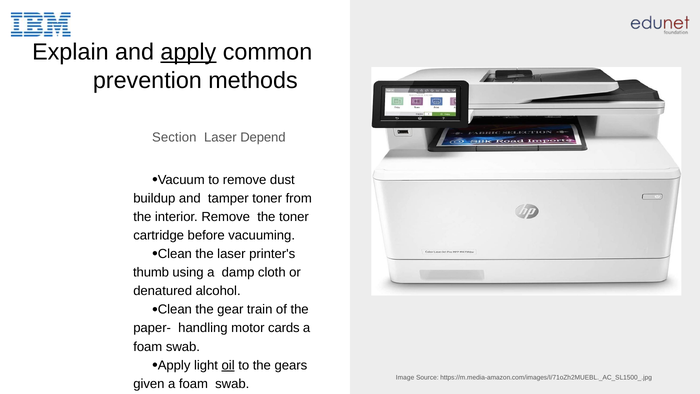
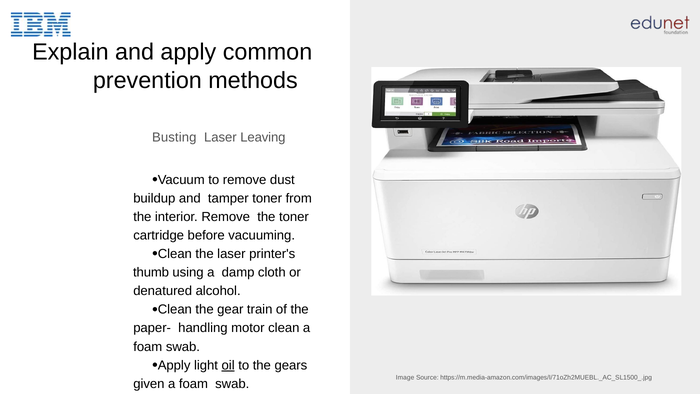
apply underline: present -> none (188, 52)
Section: Section -> Busting (174, 137)
Depend: Depend -> Leaving (263, 137)
cards: cards -> clean (284, 328)
